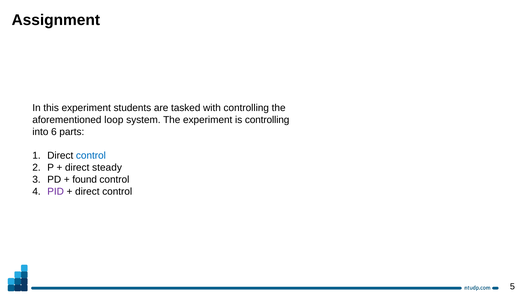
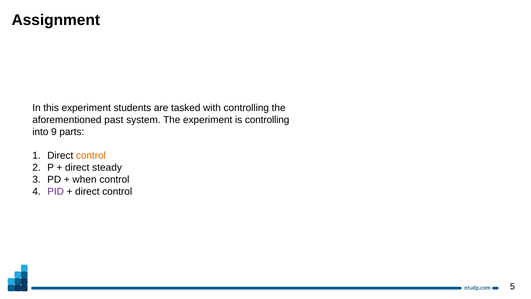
loop: loop -> past (114, 120)
6: 6 -> 9 (54, 132)
control colour: blue -> orange (91, 155)
found: found -> when (85, 179)
